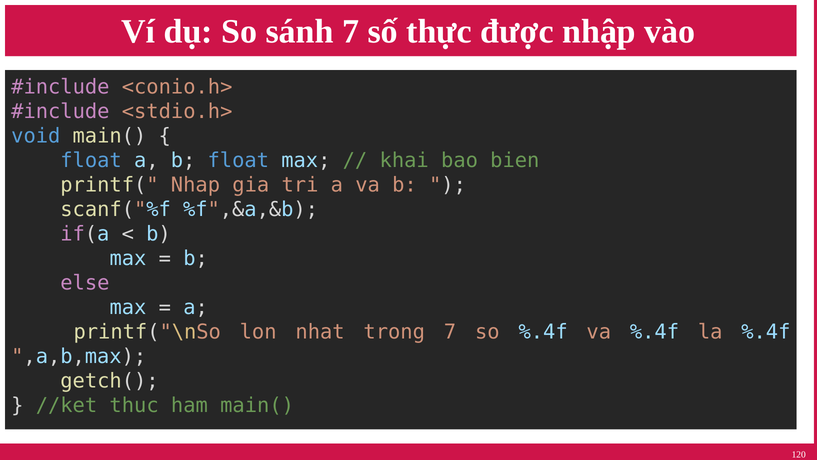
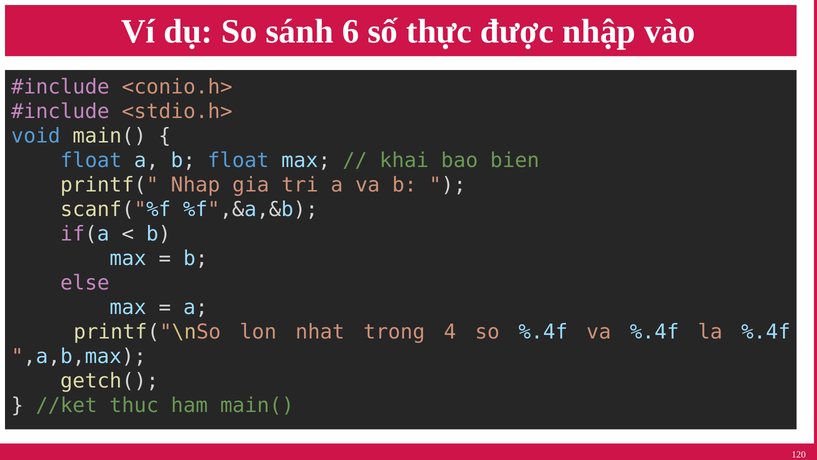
sánh 7: 7 -> 6 (351, 31)
trong 7: 7 -> 4 (450, 332)
